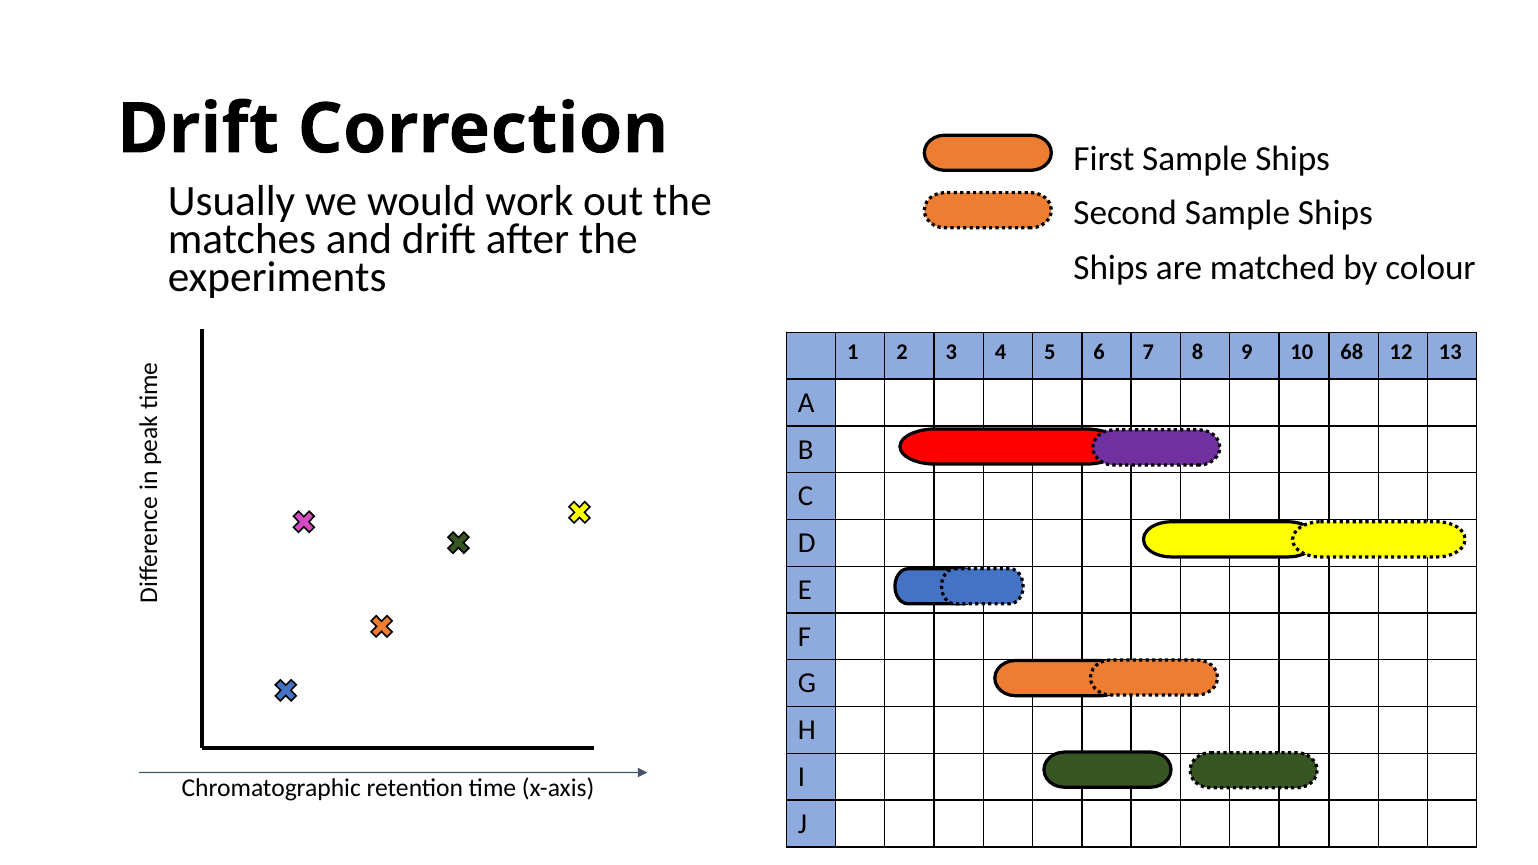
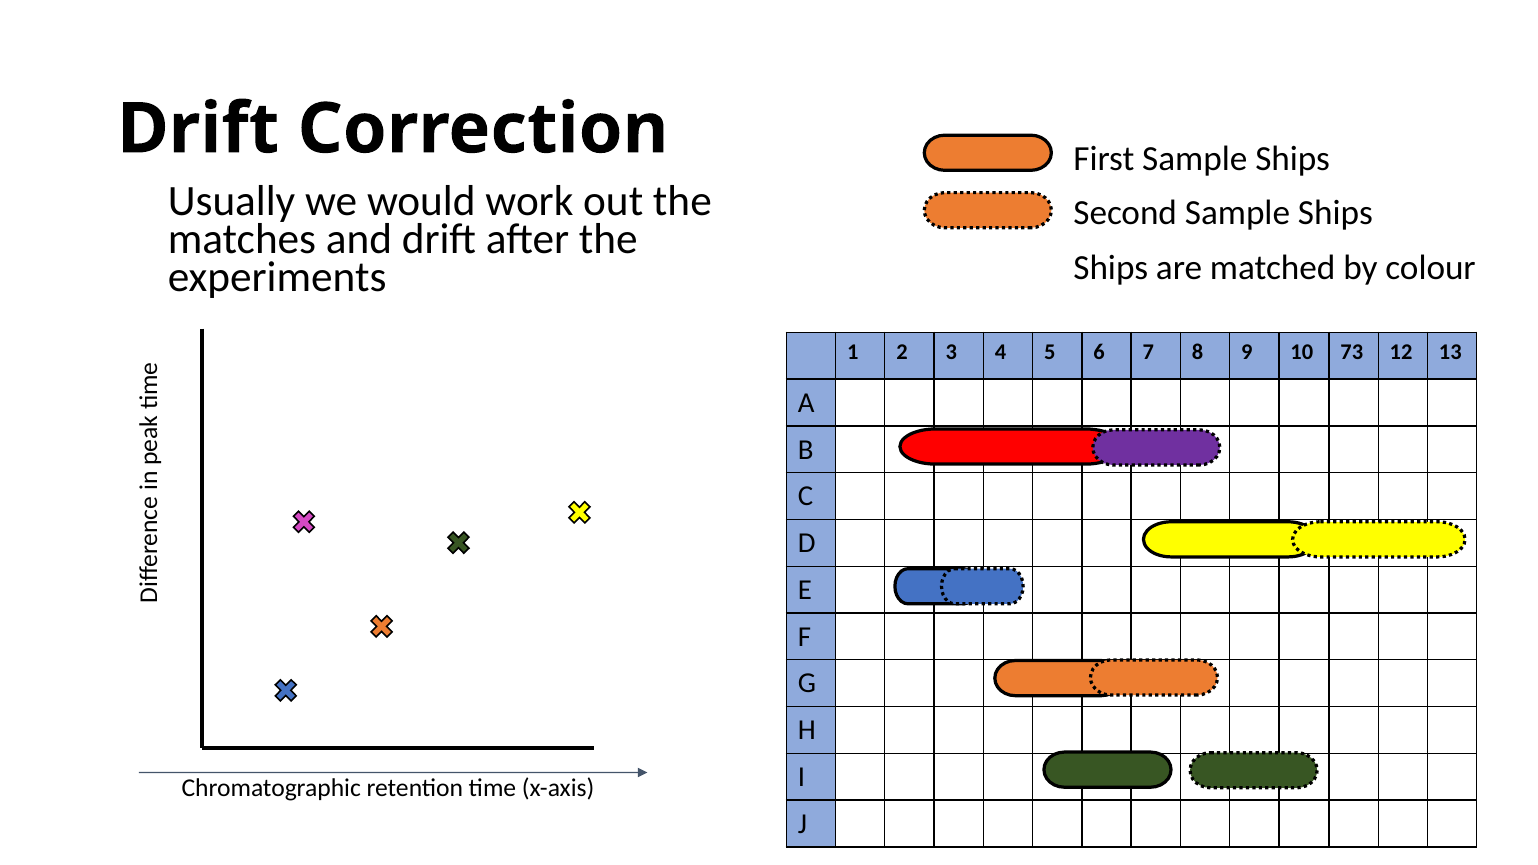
68: 68 -> 73 (1352, 352)
